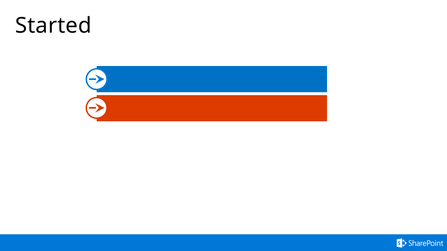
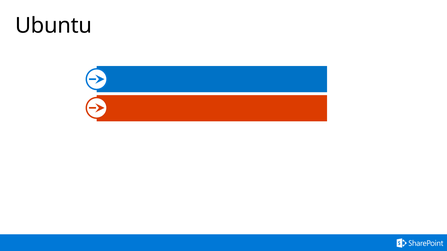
Started: Started -> Ubuntu (54, 26)
